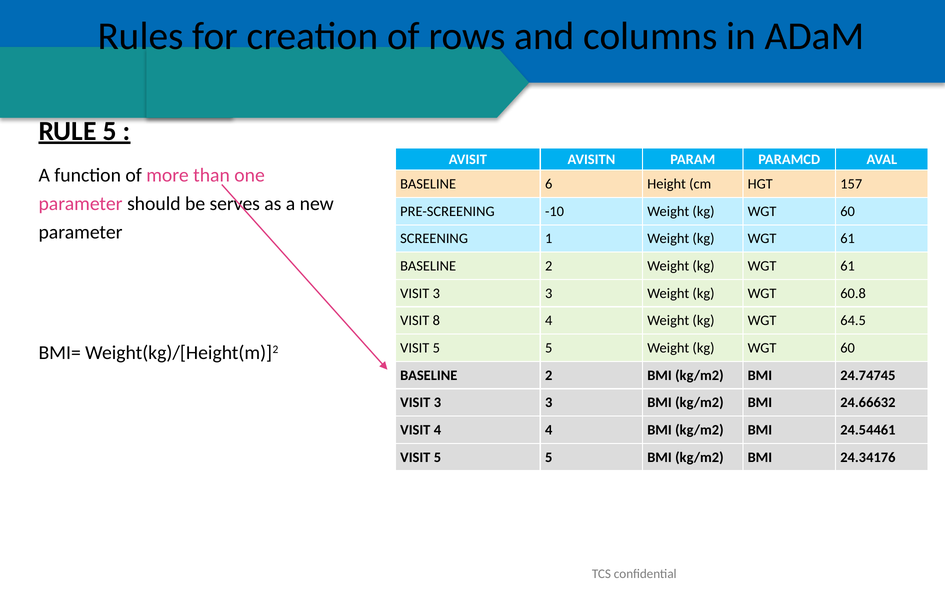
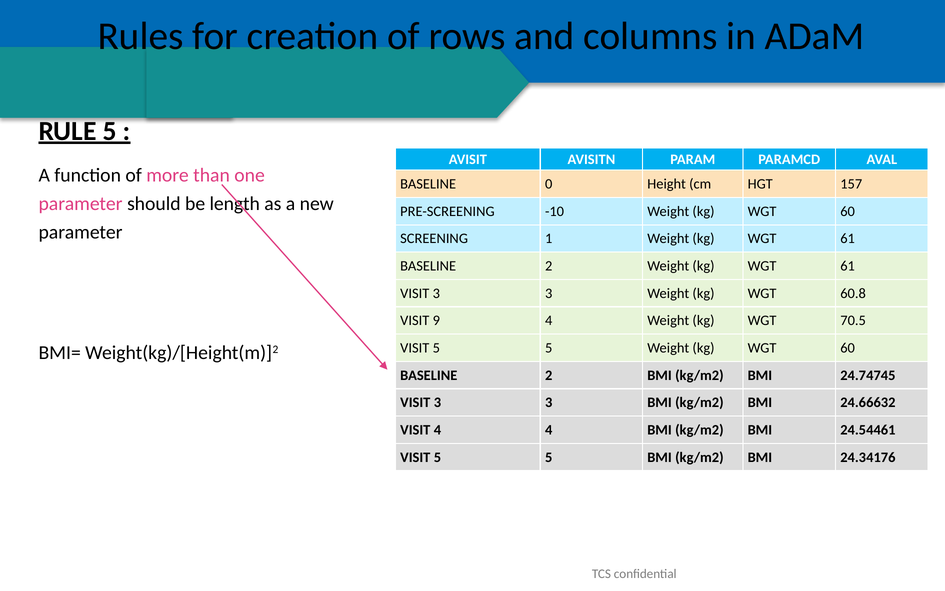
6: 6 -> 0 (549, 184)
serves: serves -> length (235, 204)
8: 8 -> 9 (436, 320)
64.5: 64.5 -> 70.5 (853, 320)
